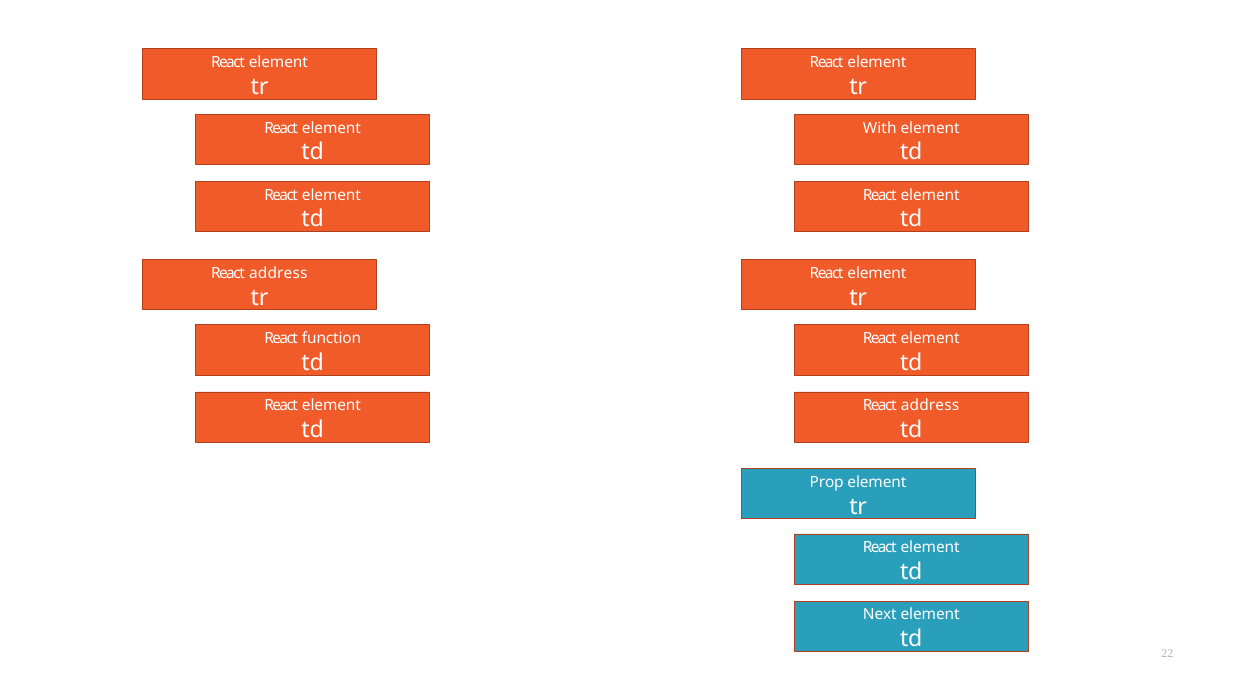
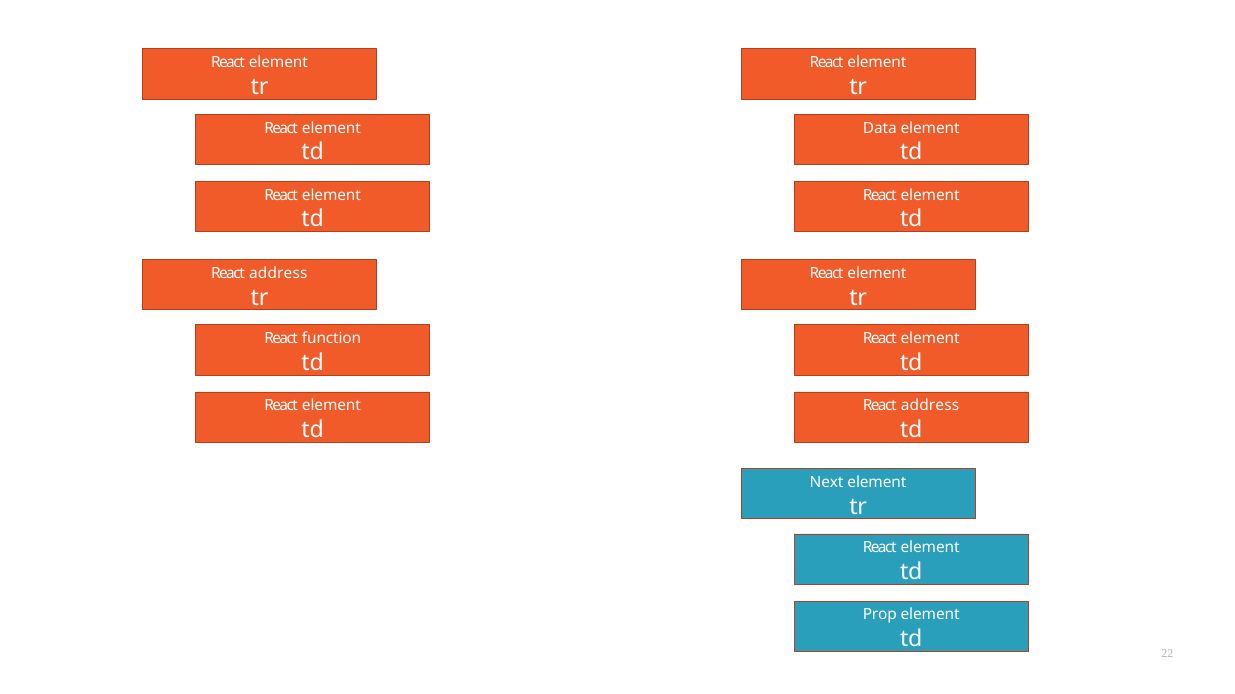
With: With -> Data (880, 128)
Prop: Prop -> Next (827, 483)
Next: Next -> Prop (880, 615)
